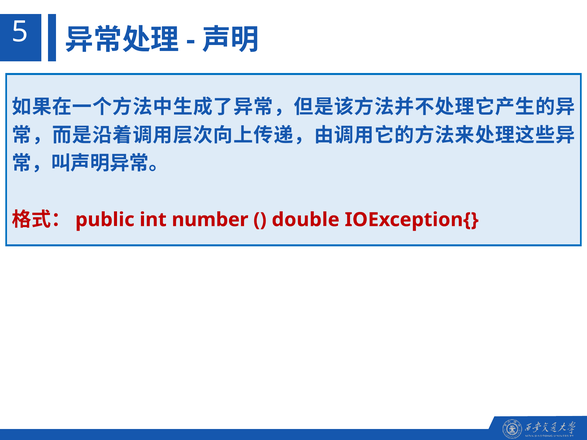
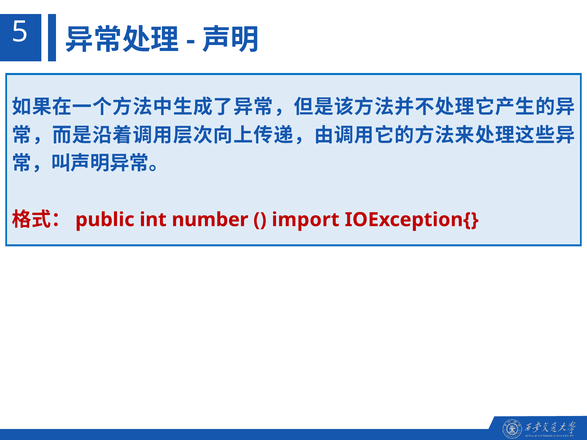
double: double -> import (306, 220)
